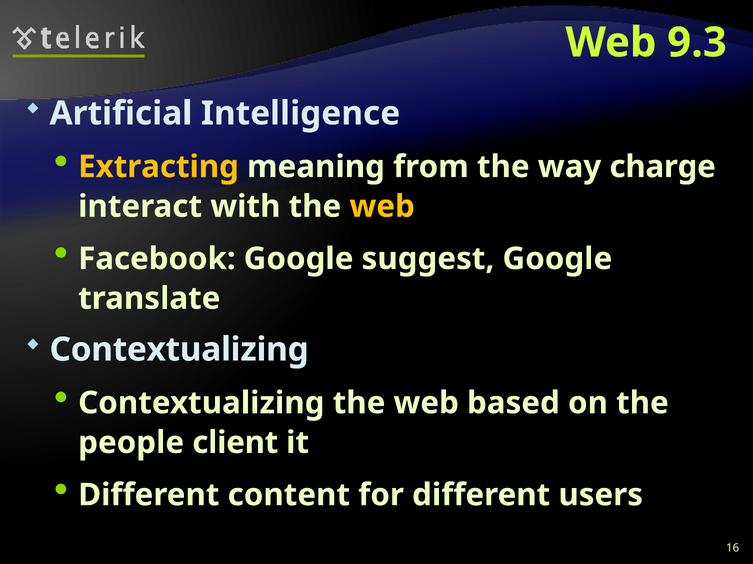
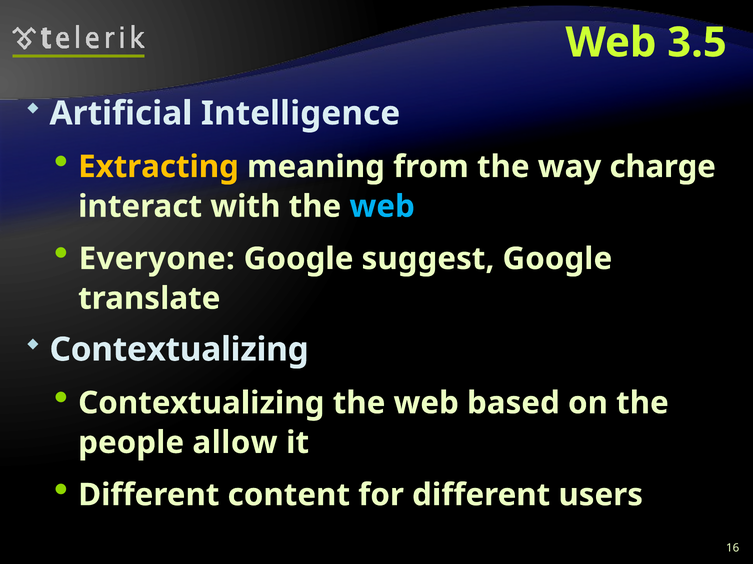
9.3: 9.3 -> 3.5 (697, 43)
web colour: yellow -> light blue (382, 207)
Facebook: Facebook -> Everyone (157, 259)
client: client -> allow (235, 443)
